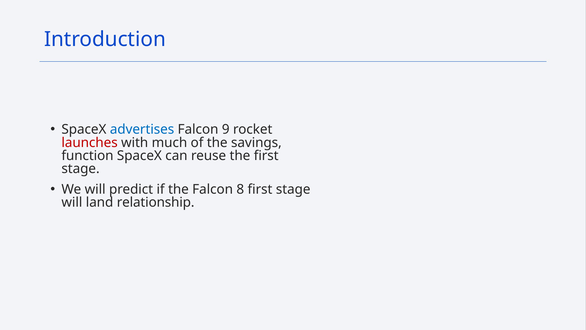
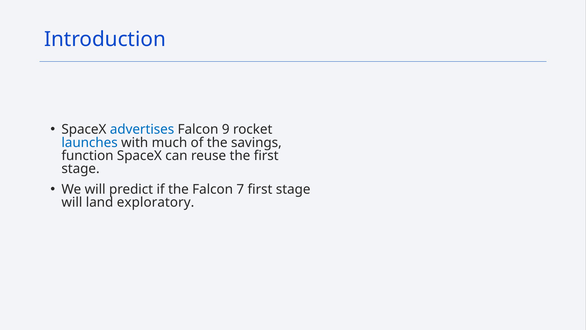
launches colour: red -> blue (90, 142)
8: 8 -> 7 (240, 189)
relationship: relationship -> exploratory (156, 202)
